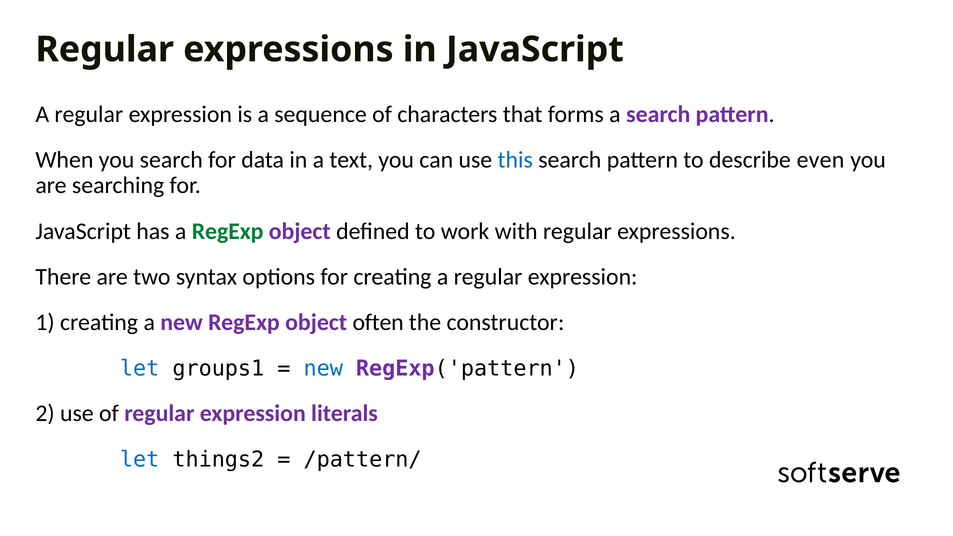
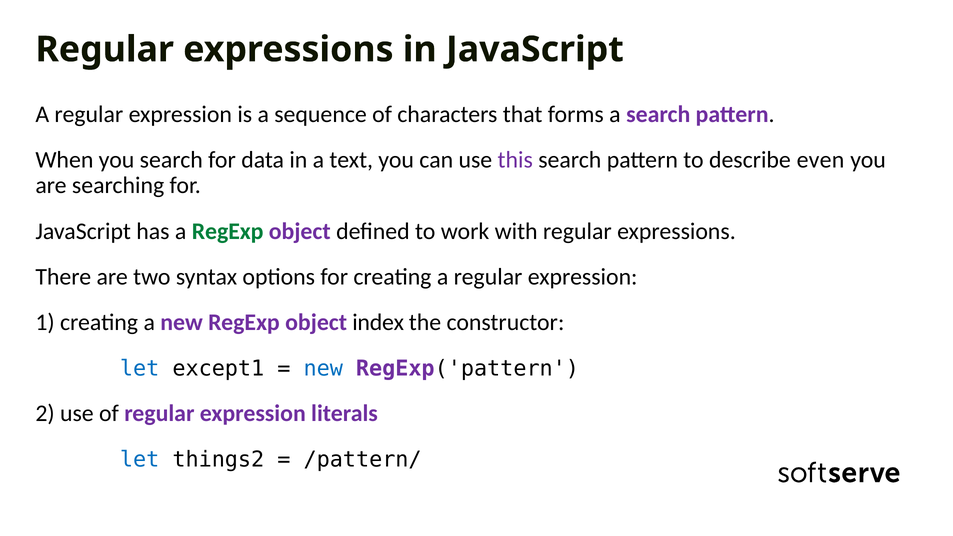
this colour: blue -> purple (515, 160)
often: often -> index (378, 322)
groups1: groups1 -> except1 (218, 369)
